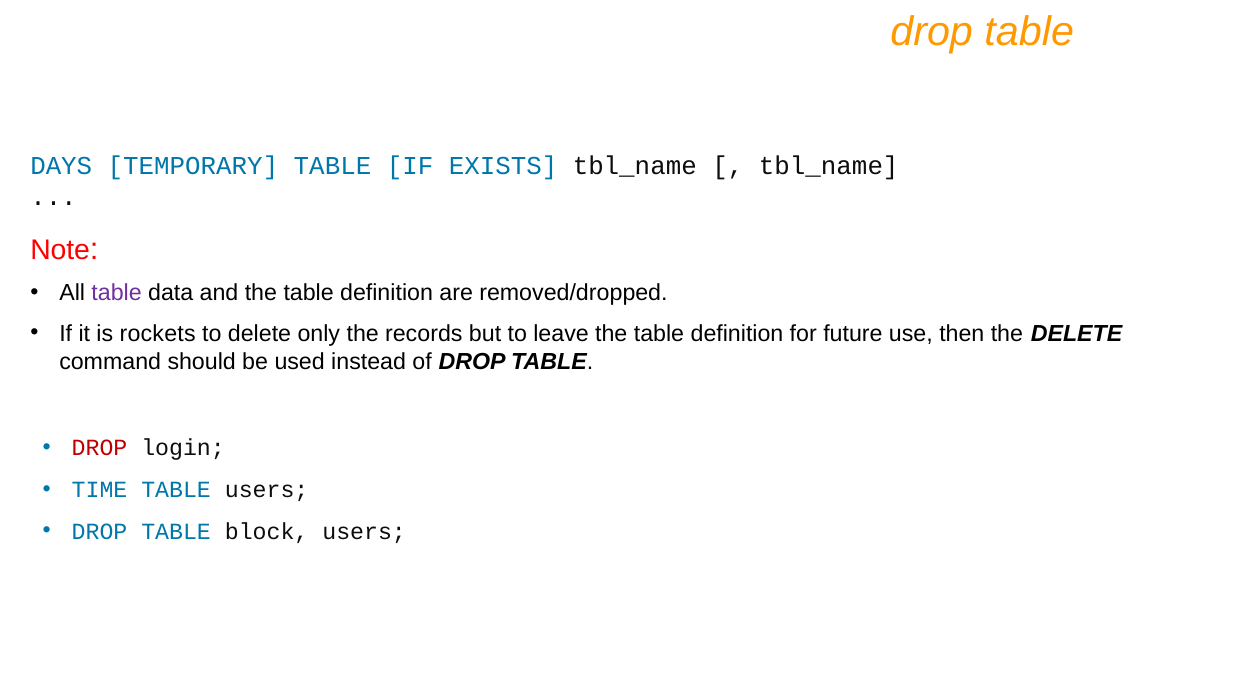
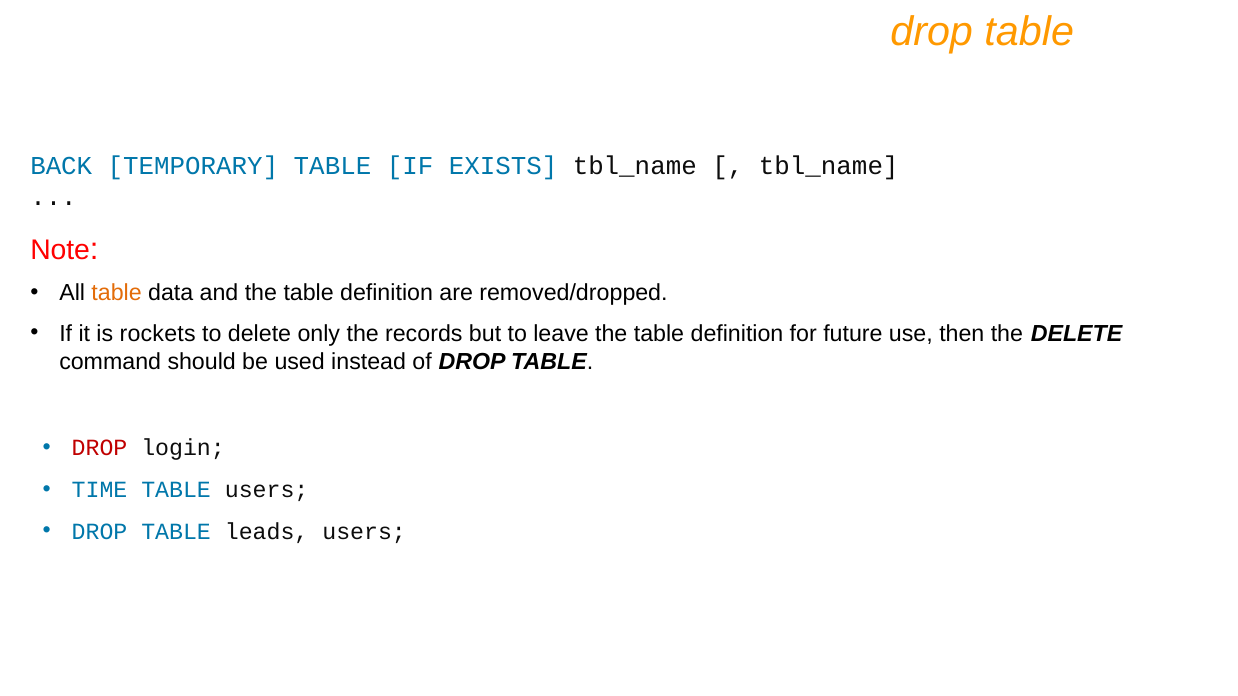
DAYS: DAYS -> BACK (61, 166)
table colour: purple -> orange (117, 293)
block: block -> leads (267, 532)
